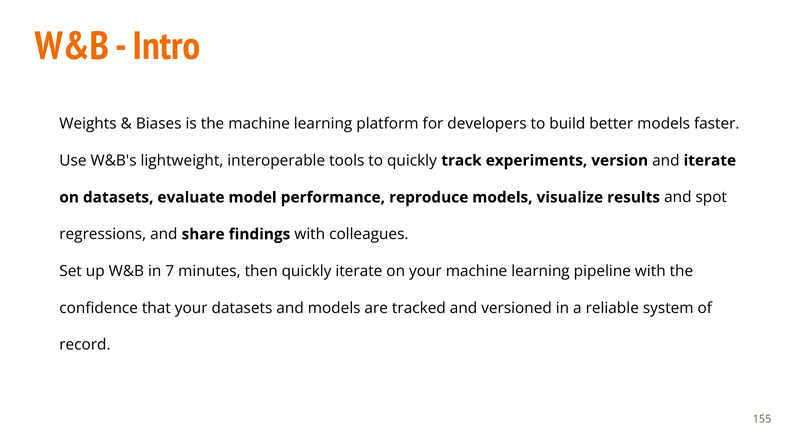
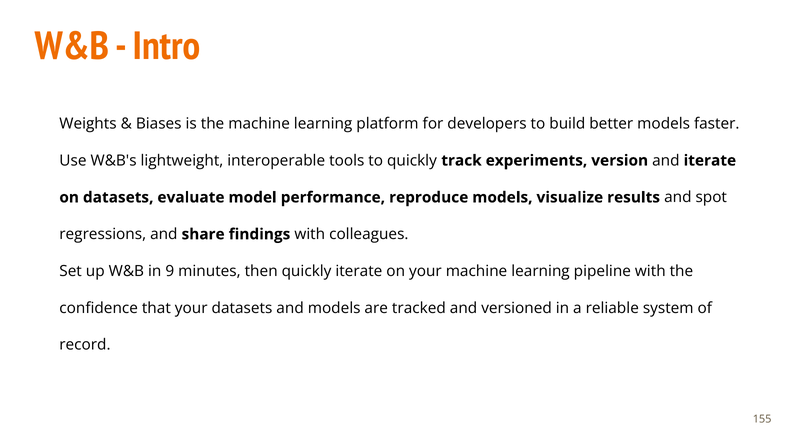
7: 7 -> 9 (170, 271)
